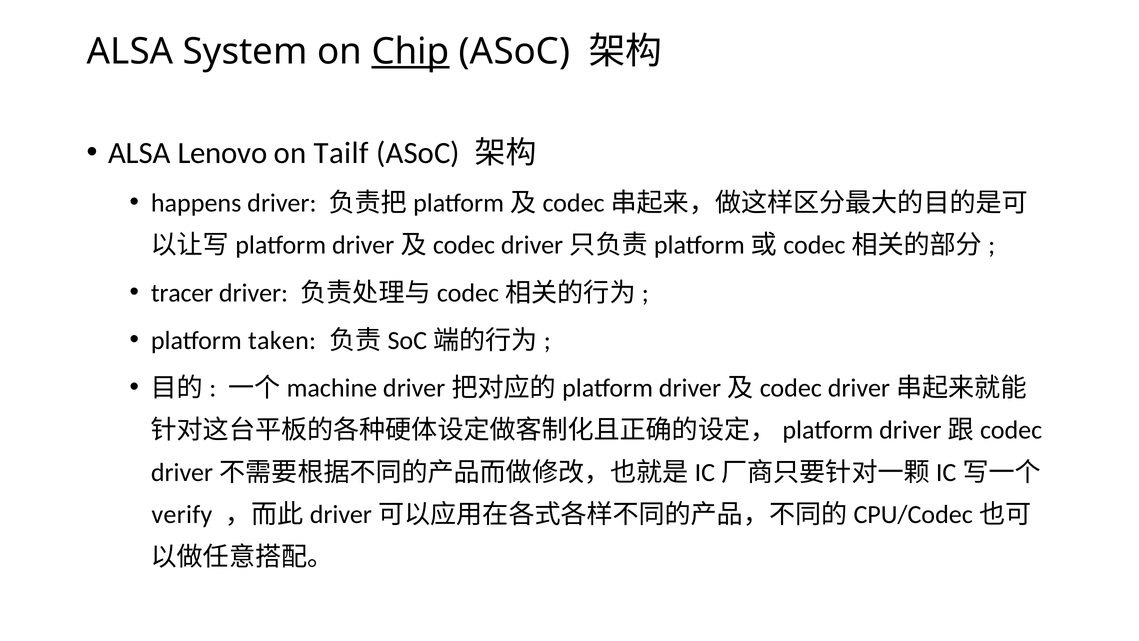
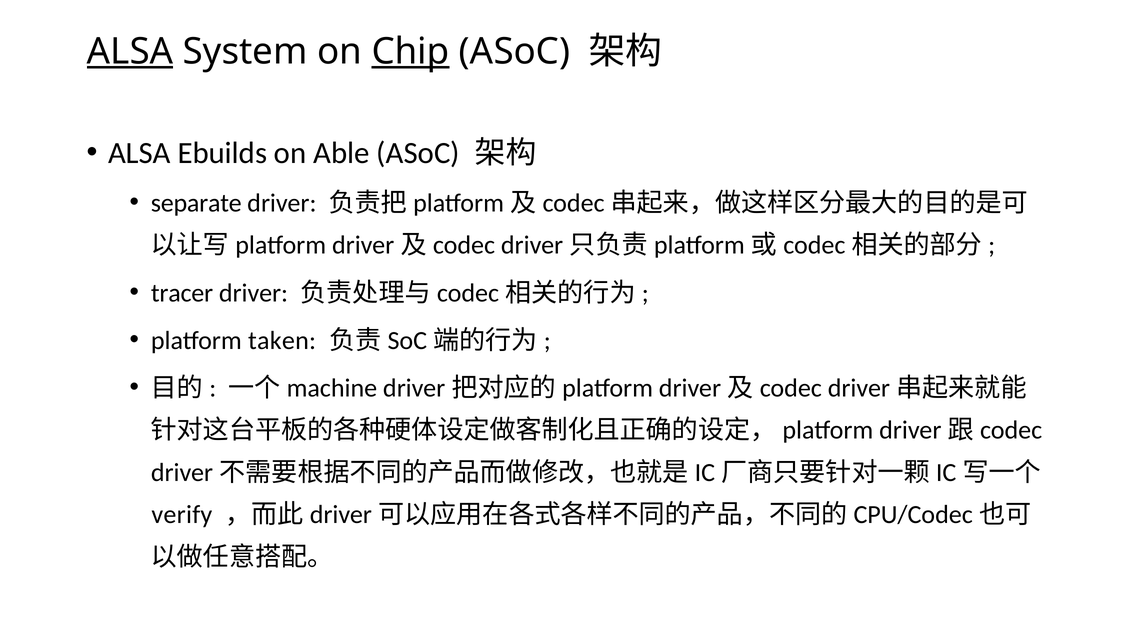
ALSA underline: none -> present (130, 51)
Lenovo: Lenovo -> Ebuilds (222, 153)
Tailf: Tailf -> Able (341, 153)
happens: happens -> separate (196, 203)
